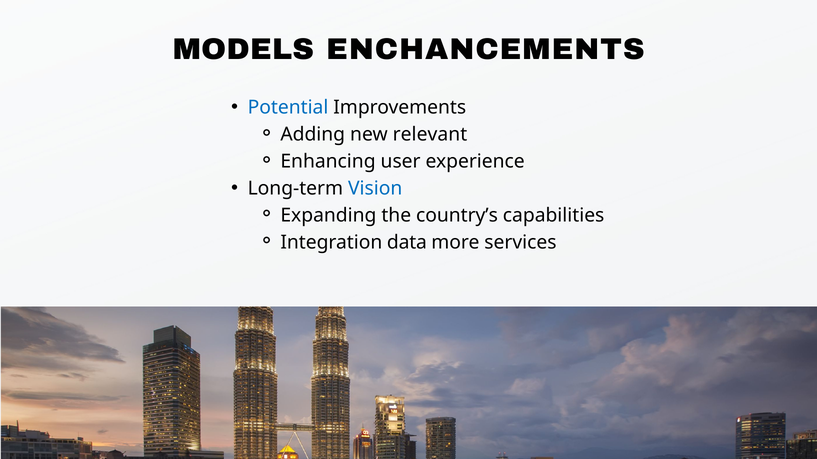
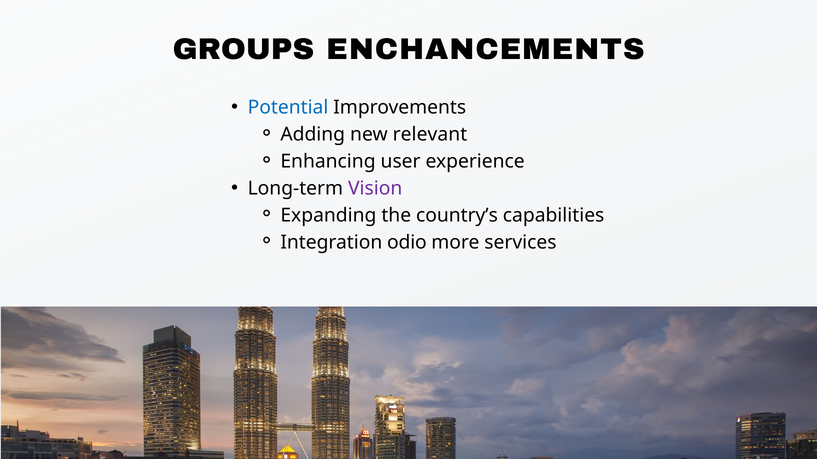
MODELS: MODELS -> GROUPS (243, 49)
Vision colour: blue -> purple (375, 188)
data: data -> odio (407, 242)
